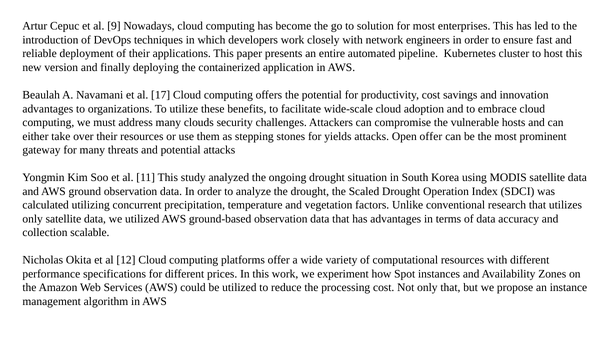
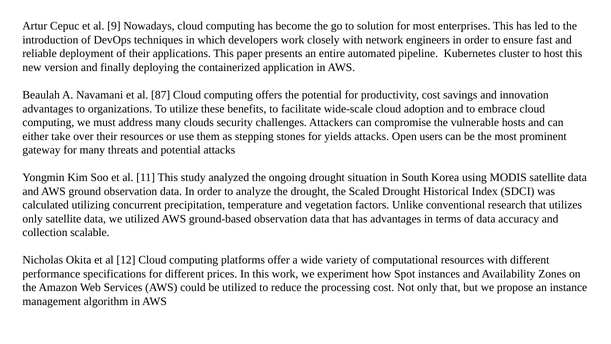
17: 17 -> 87 (161, 95)
Open offer: offer -> users (431, 136)
Operation: Operation -> Historical (446, 191)
